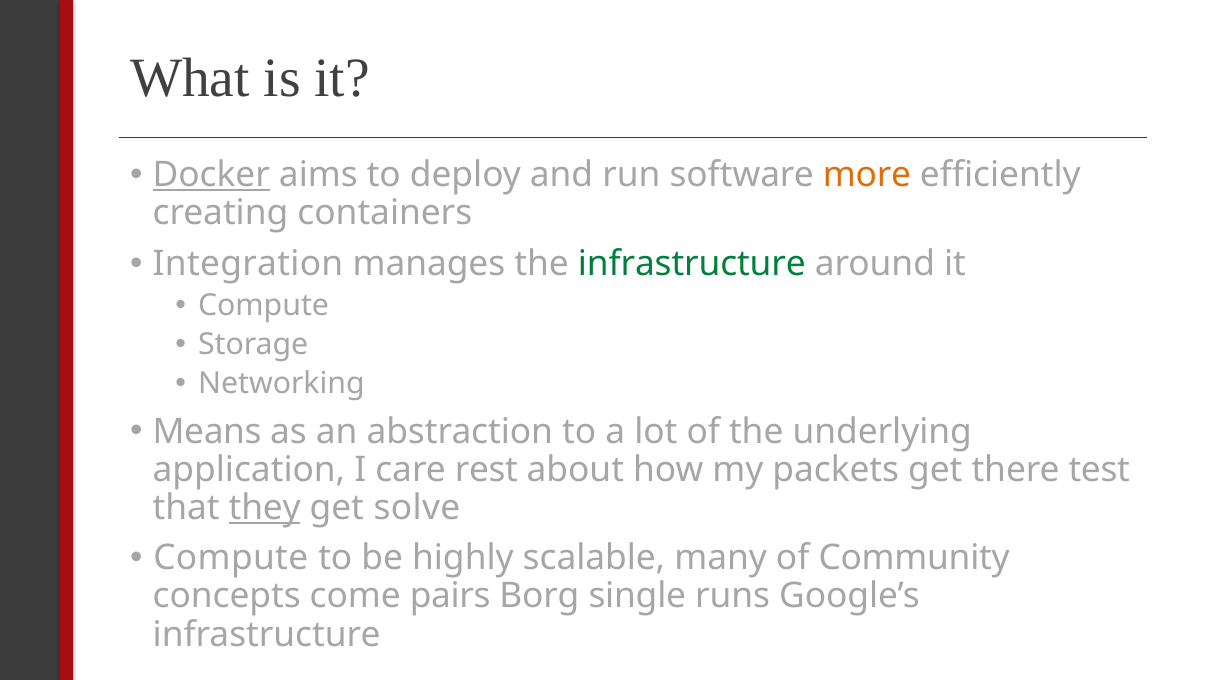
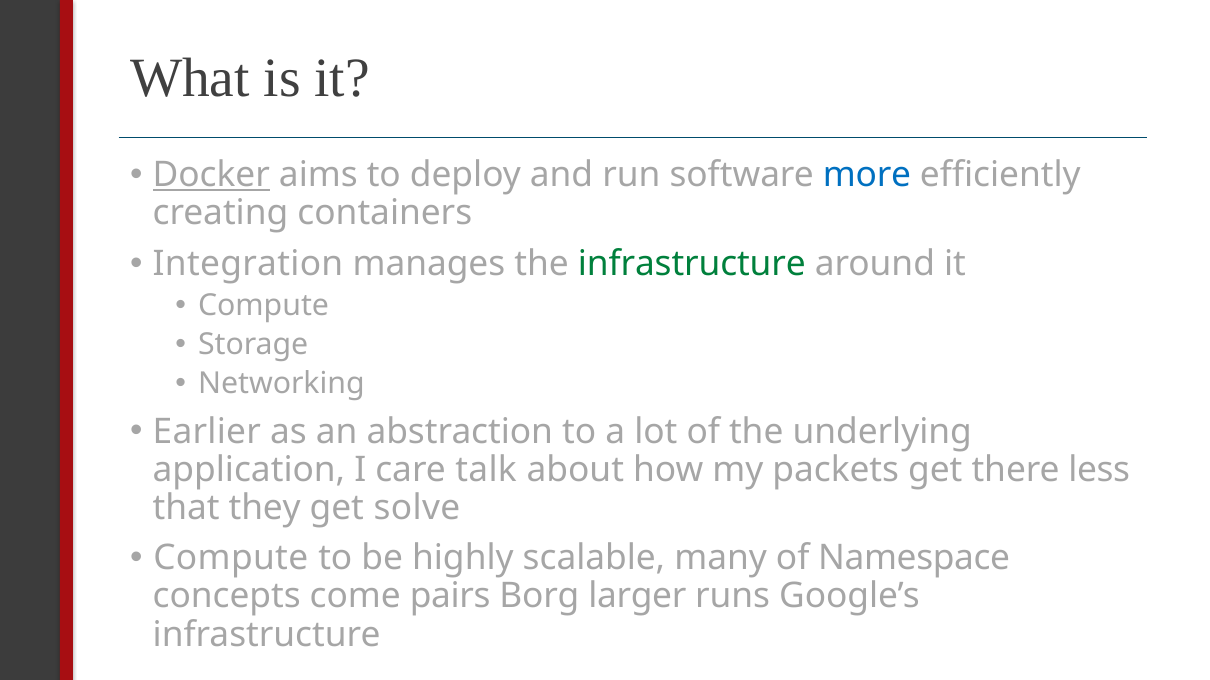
more colour: orange -> blue (867, 175)
Means: Means -> Earlier (207, 432)
rest: rest -> talk (486, 470)
test: test -> less (1099, 470)
they underline: present -> none (265, 508)
Community: Community -> Namespace (914, 559)
single: single -> larger (637, 597)
